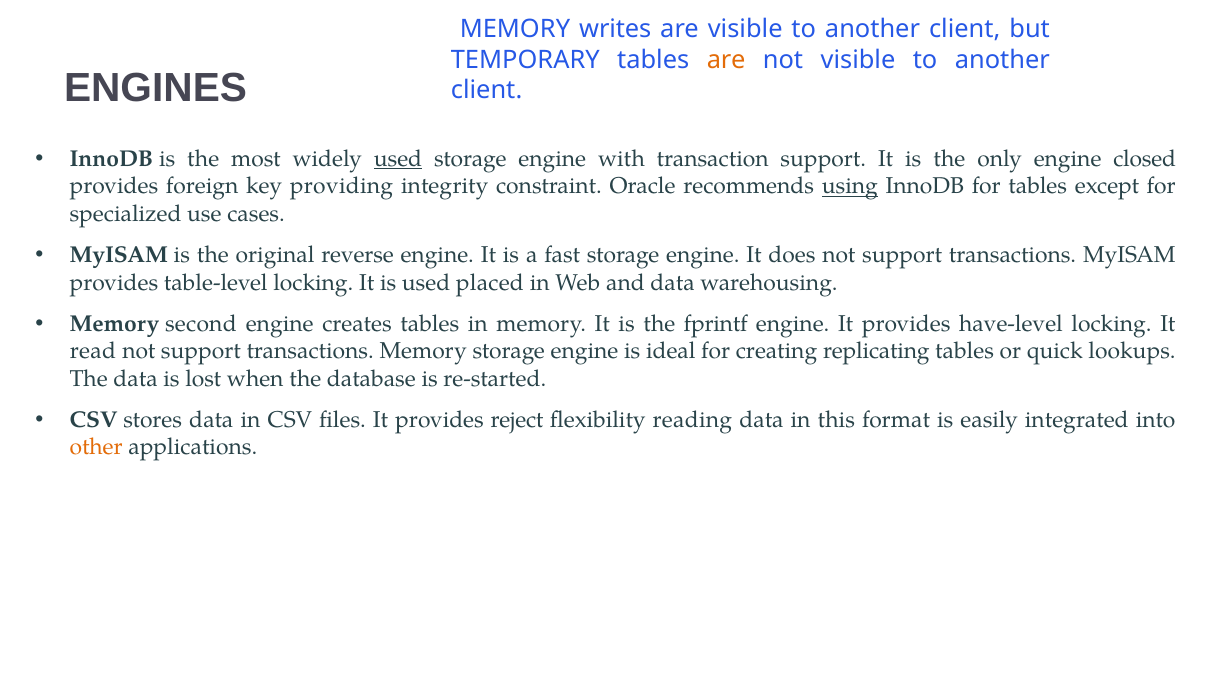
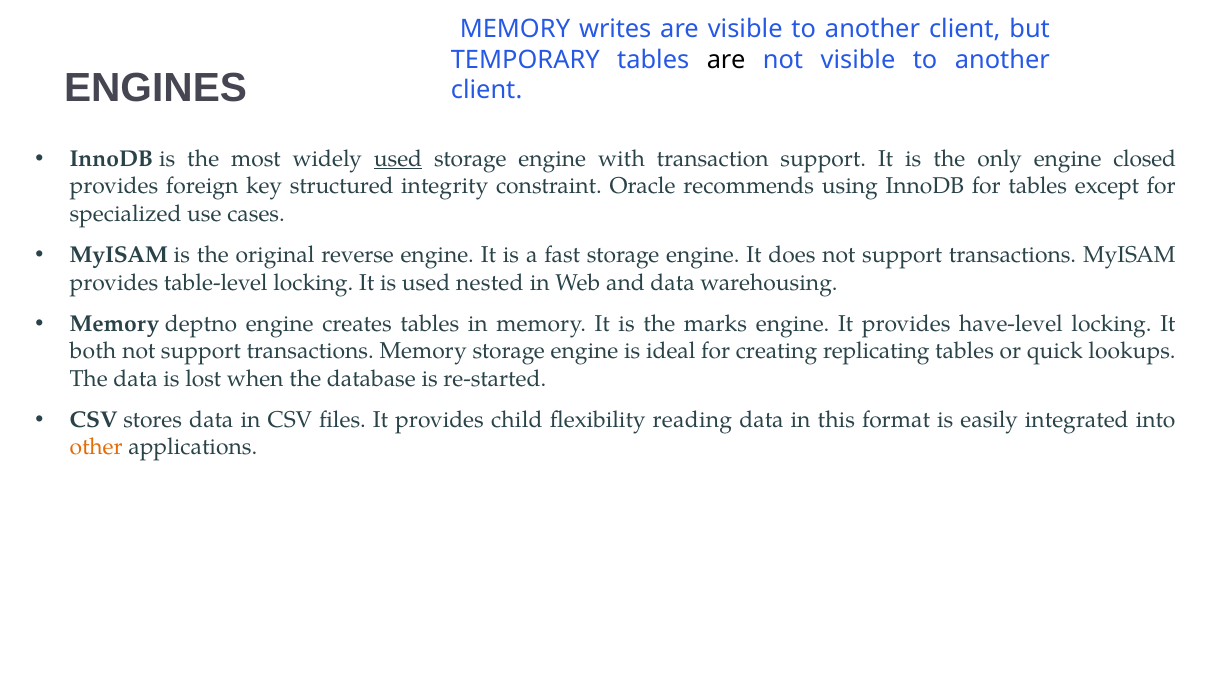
are colour: orange -> black (726, 60)
providing: providing -> structured (342, 186)
using underline: present -> none (850, 186)
placed: placed -> nested (490, 282)
second: second -> deptno (201, 324)
fprintf: fprintf -> marks (716, 324)
read: read -> both (93, 351)
reject: reject -> child (517, 420)
